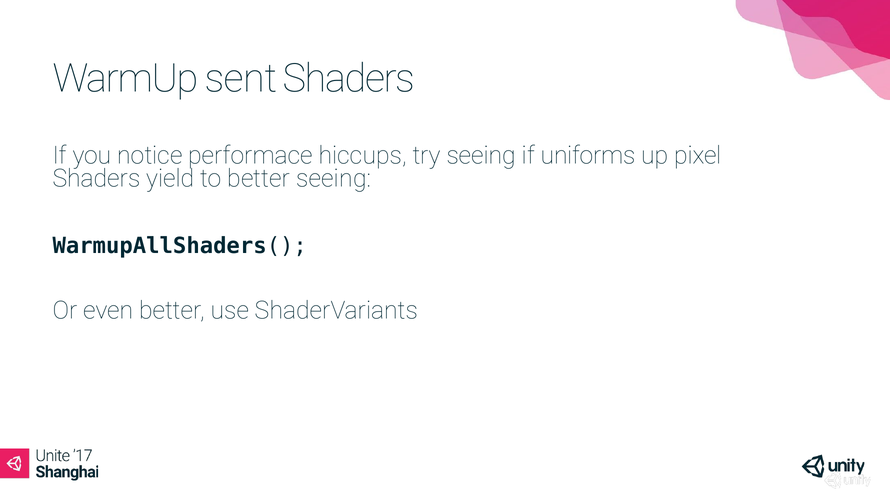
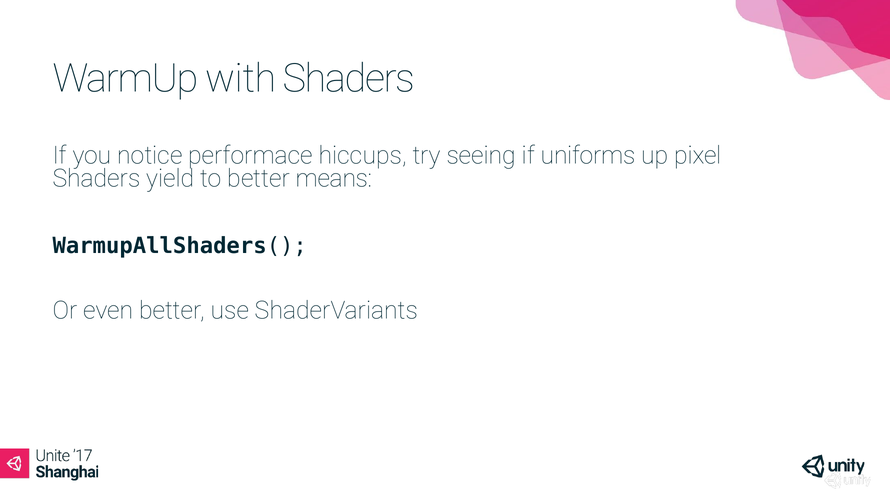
sent: sent -> with (241, 79)
better seeing: seeing -> means (334, 178)
